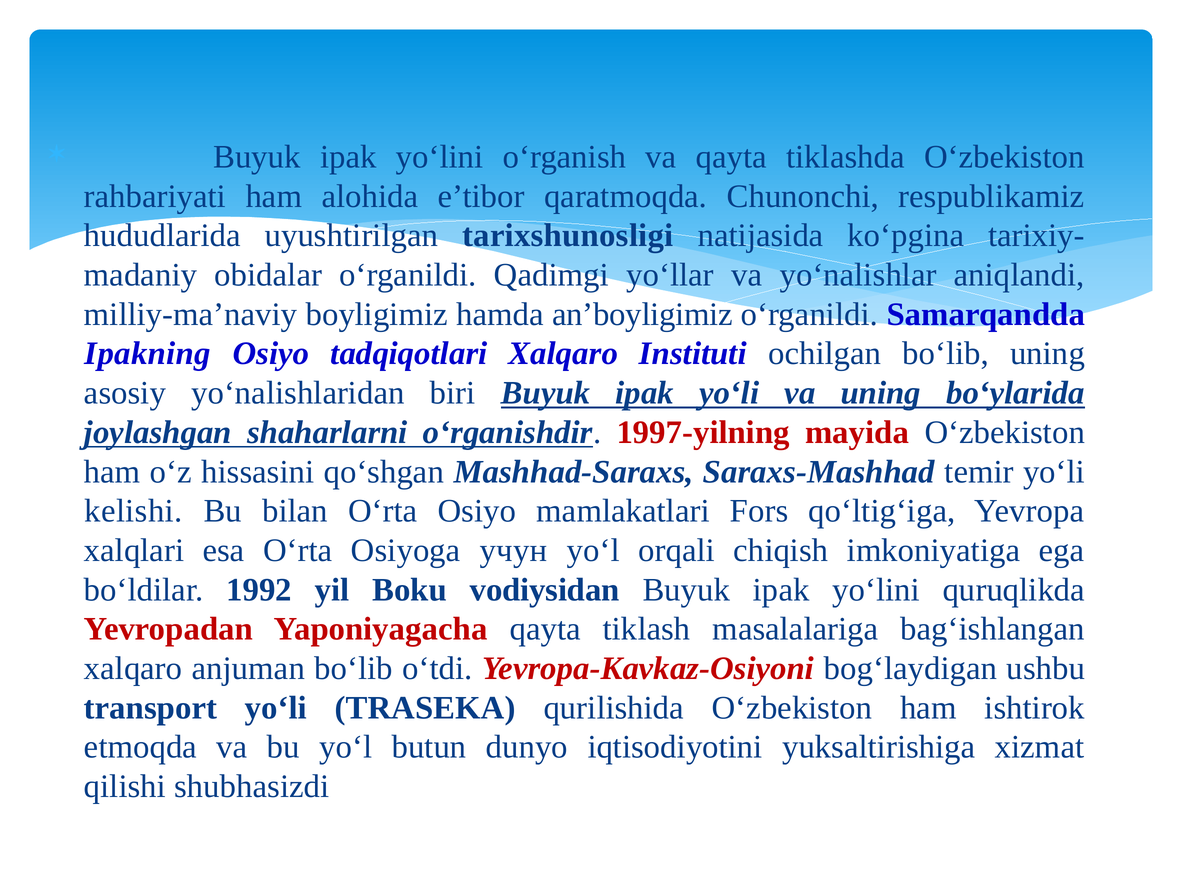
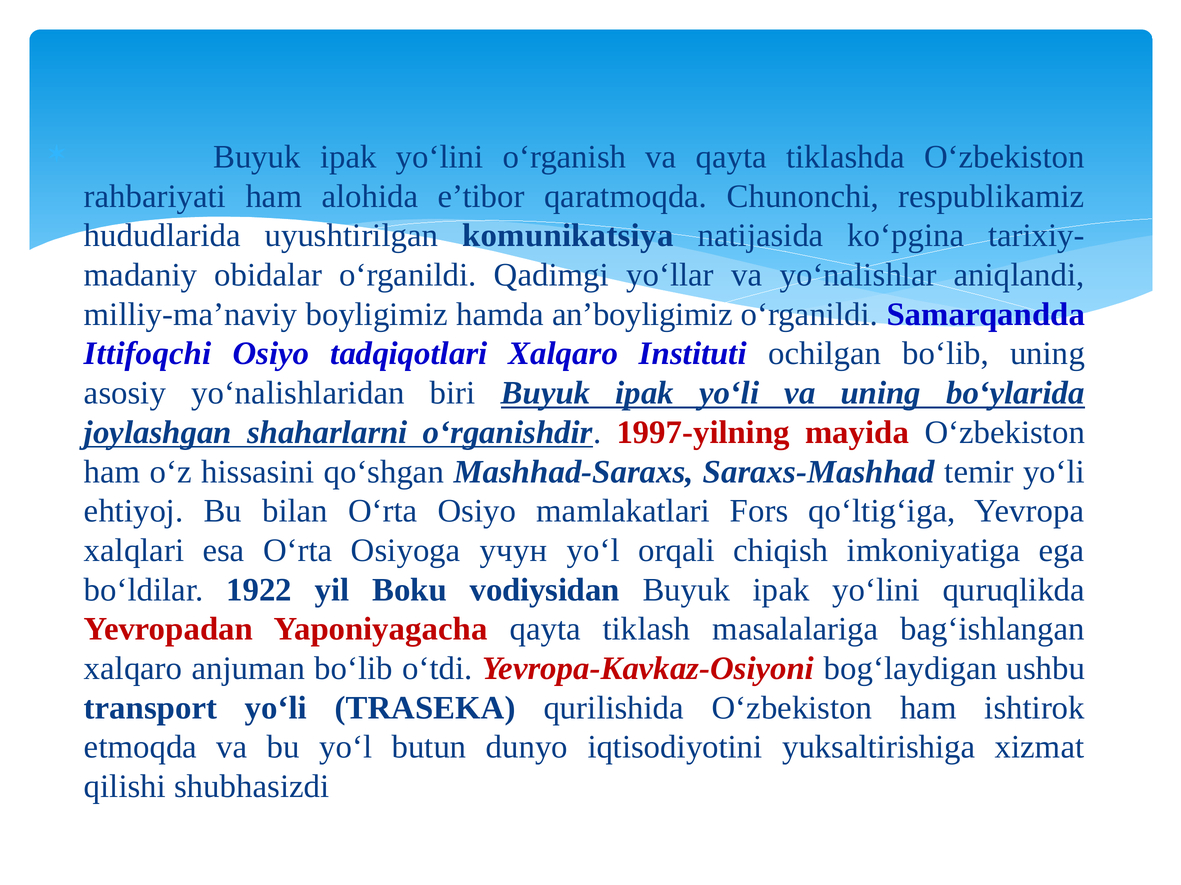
tarixshunosligi: tarixshunosligi -> komunikatsiya (568, 236)
Ipakning: Ipakning -> Ittifoqchi (148, 354)
kelishi: kelishi -> ehtiyoj (134, 512)
1992: 1992 -> 1922 (259, 590)
